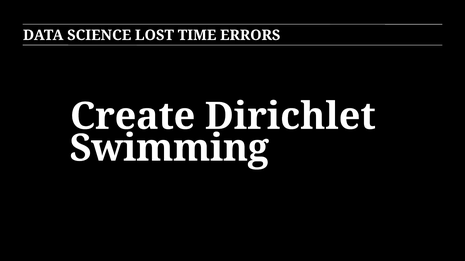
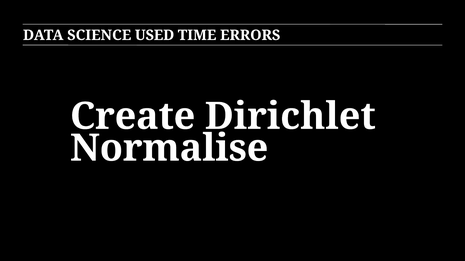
LOST: LOST -> USED (155, 35)
Swimming: Swimming -> Normalise (169, 148)
